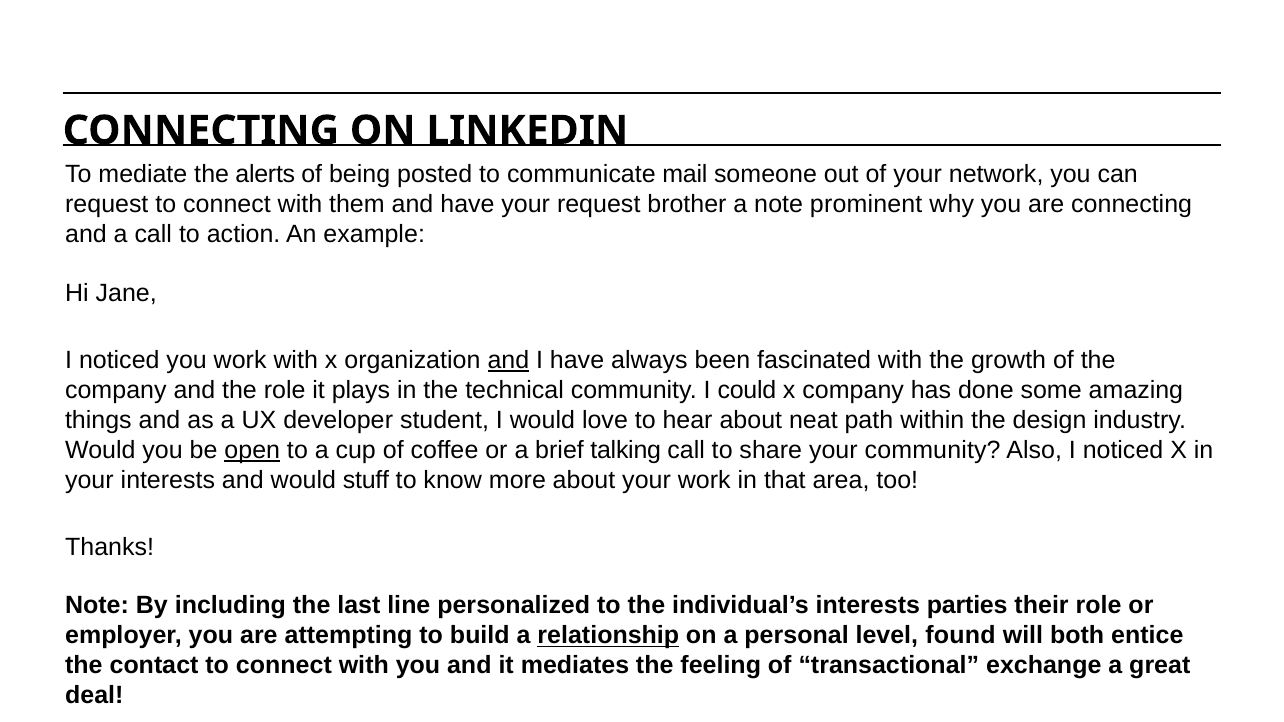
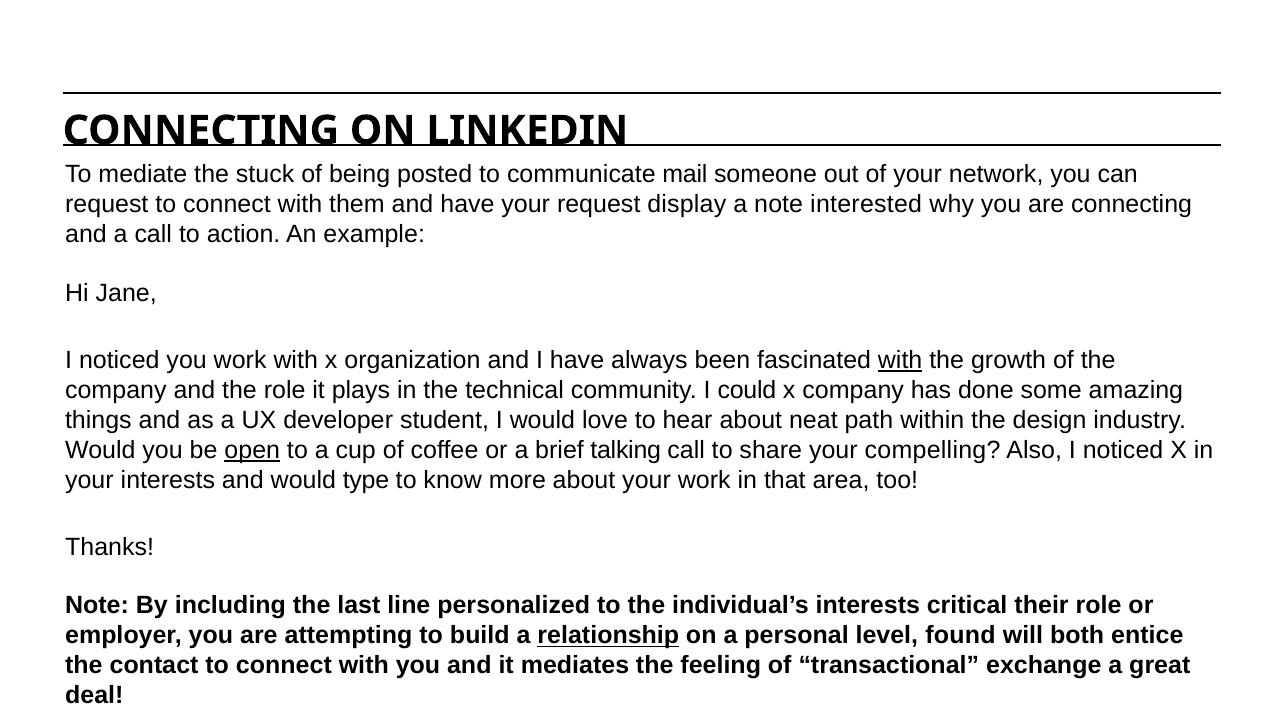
alerts: alerts -> stuck (265, 175)
brother: brother -> display (687, 205)
prominent: prominent -> interested (866, 205)
and underline: present -> none (508, 360)
with underline: none -> present (900, 360)
your community: community -> compelling (933, 450)
stuff: stuff -> type (366, 480)
parties: parties -> critical (967, 606)
